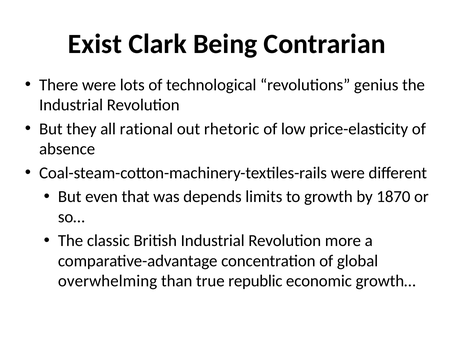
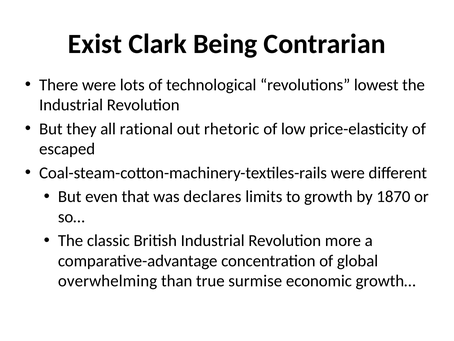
genius: genius -> lowest (376, 85)
absence: absence -> escaped (67, 149)
depends: depends -> declares (212, 196)
republic: republic -> surmise (255, 281)
